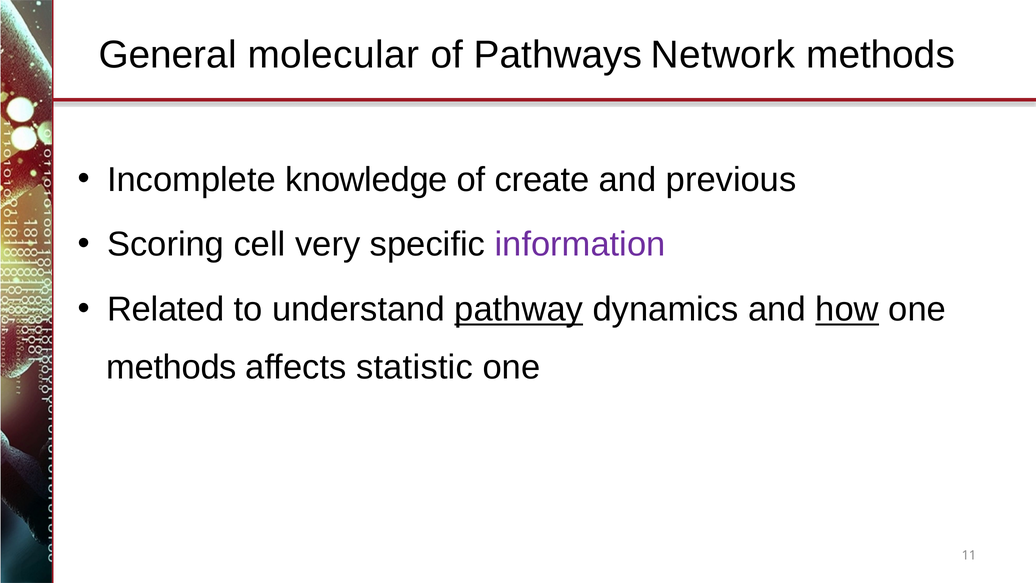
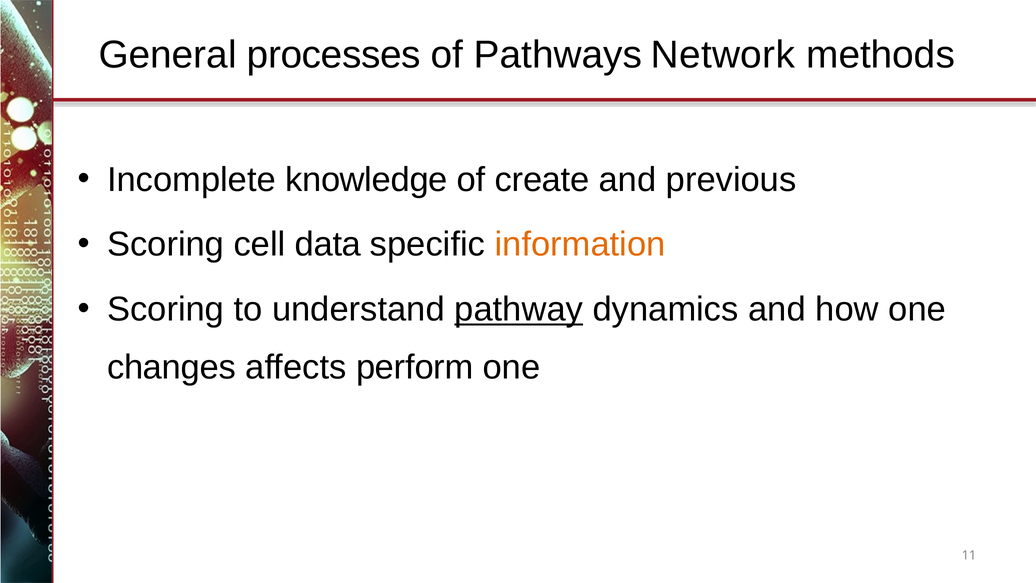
molecular: molecular -> processes (334, 55)
very: very -> data (328, 244)
information colour: purple -> orange (580, 244)
Related: Related -> Scoring (166, 309)
how underline: present -> none (847, 309)
methods: methods -> changes (172, 367)
statistic: statistic -> perform (415, 367)
